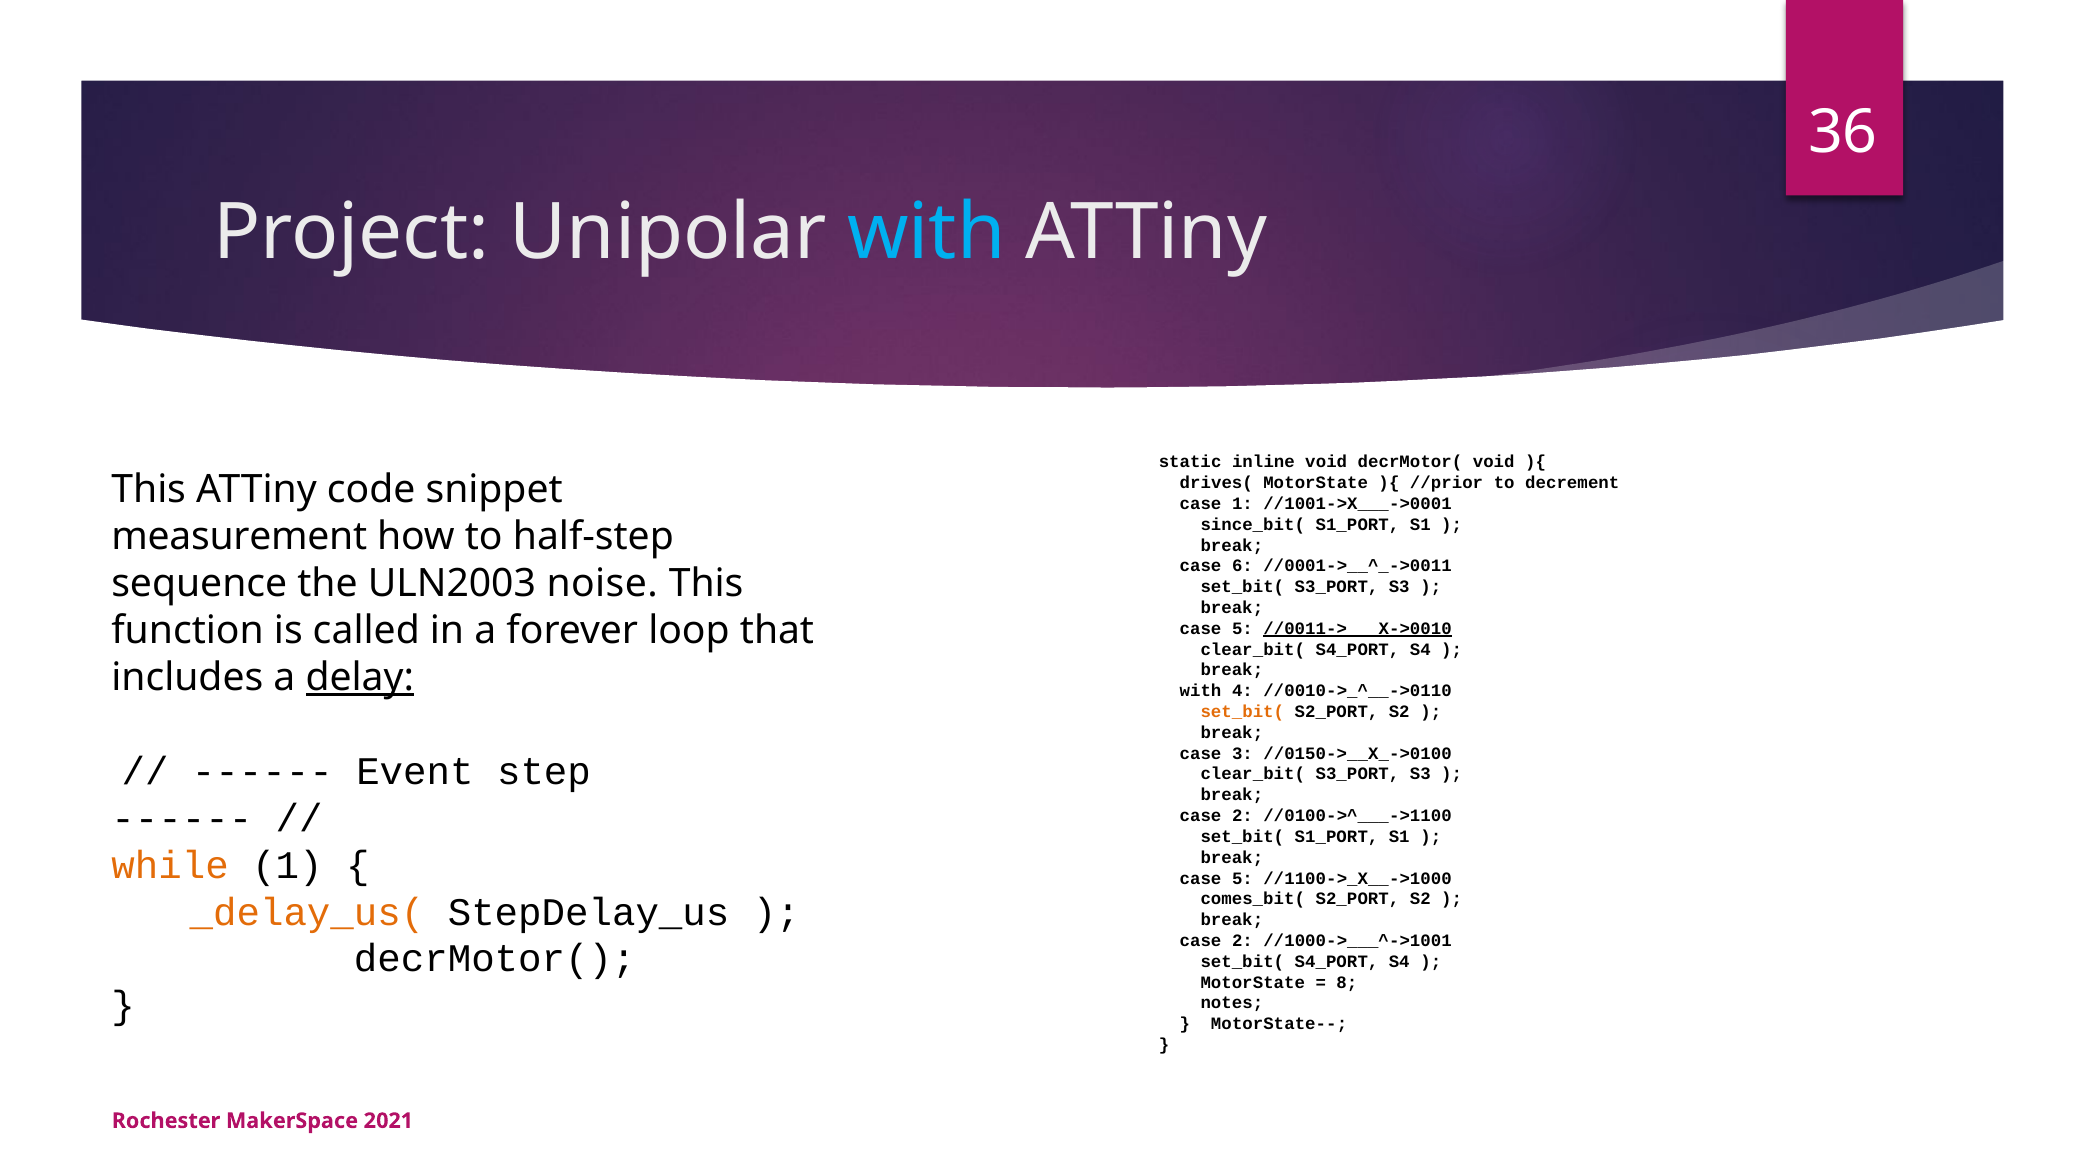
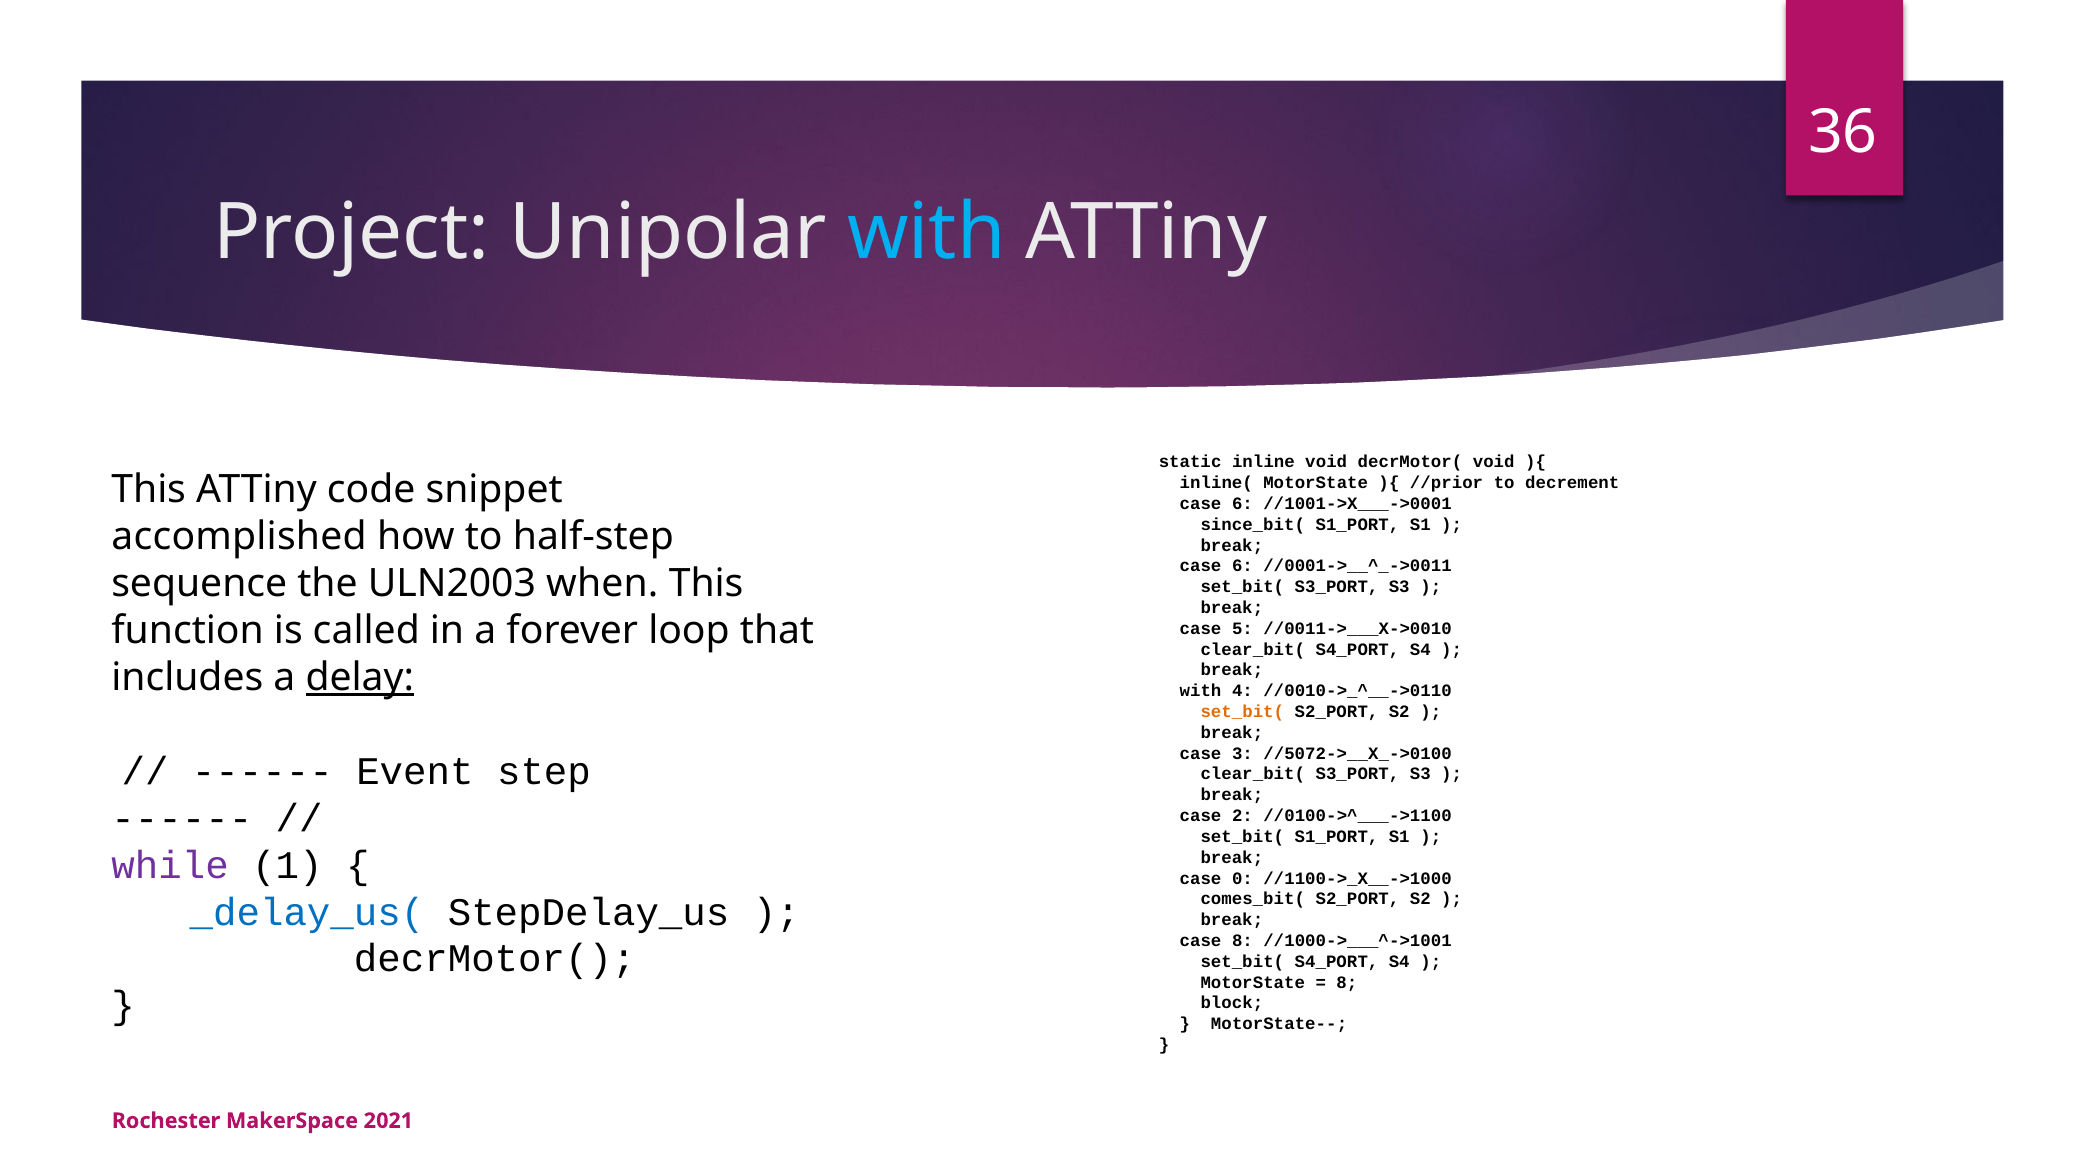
drives(: drives( -> inline( (1216, 483)
1: 1 -> 6 (1242, 504)
measurement: measurement -> accomplished (239, 537)
noise: noise -> when (602, 584)
//0011->___X->0010 underline: present -> none (1358, 629)
//0150->__X_->0100: //0150->__X_->0100 -> //5072->__X_->0100 (1358, 754)
while colour: orange -> purple (170, 865)
5: 5 -> 0 (1242, 879)
_delay_us( colour: orange -> blue (307, 912)
2: 2 -> 8 (1242, 941)
notes: notes -> block (1232, 1003)
